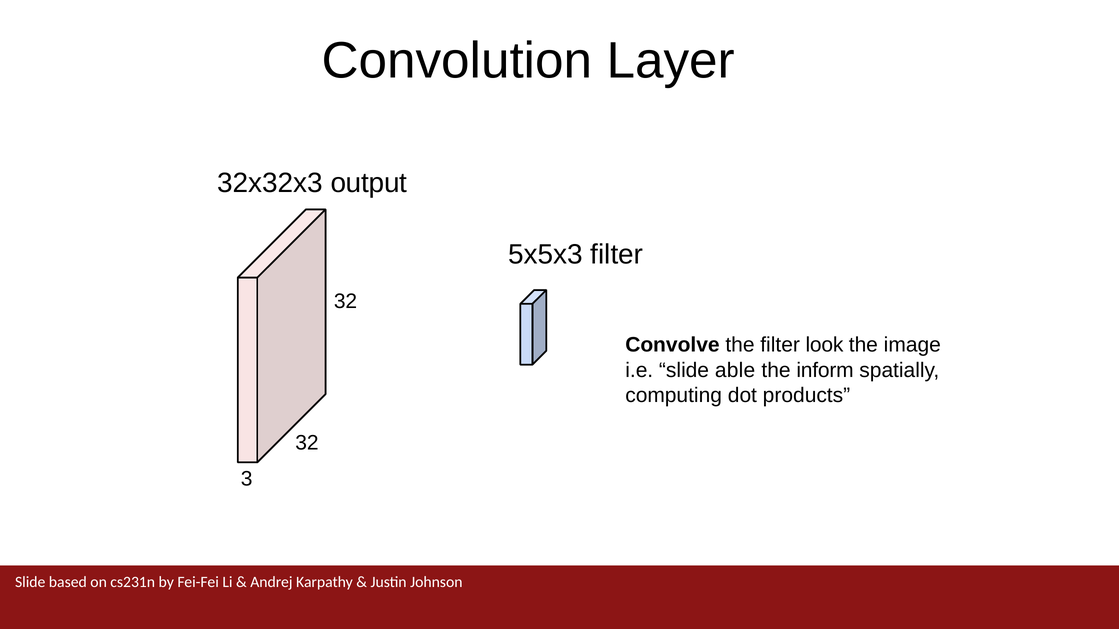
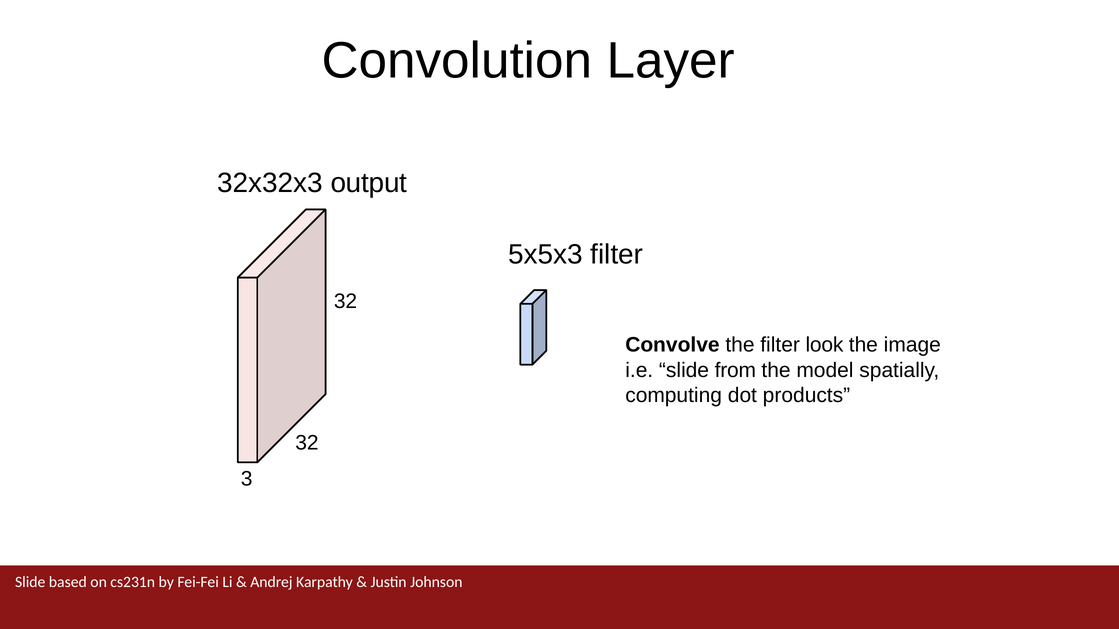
able: able -> from (735, 370)
inform: inform -> model (825, 370)
